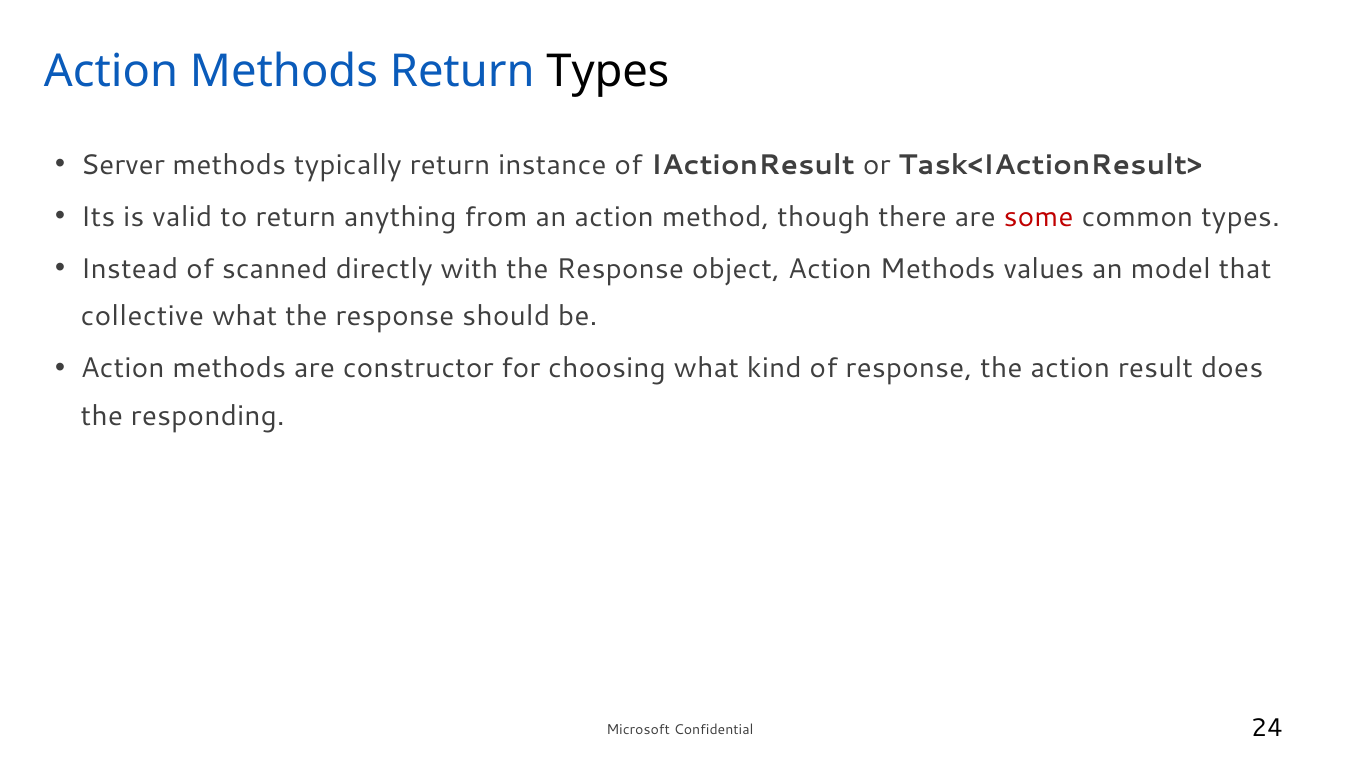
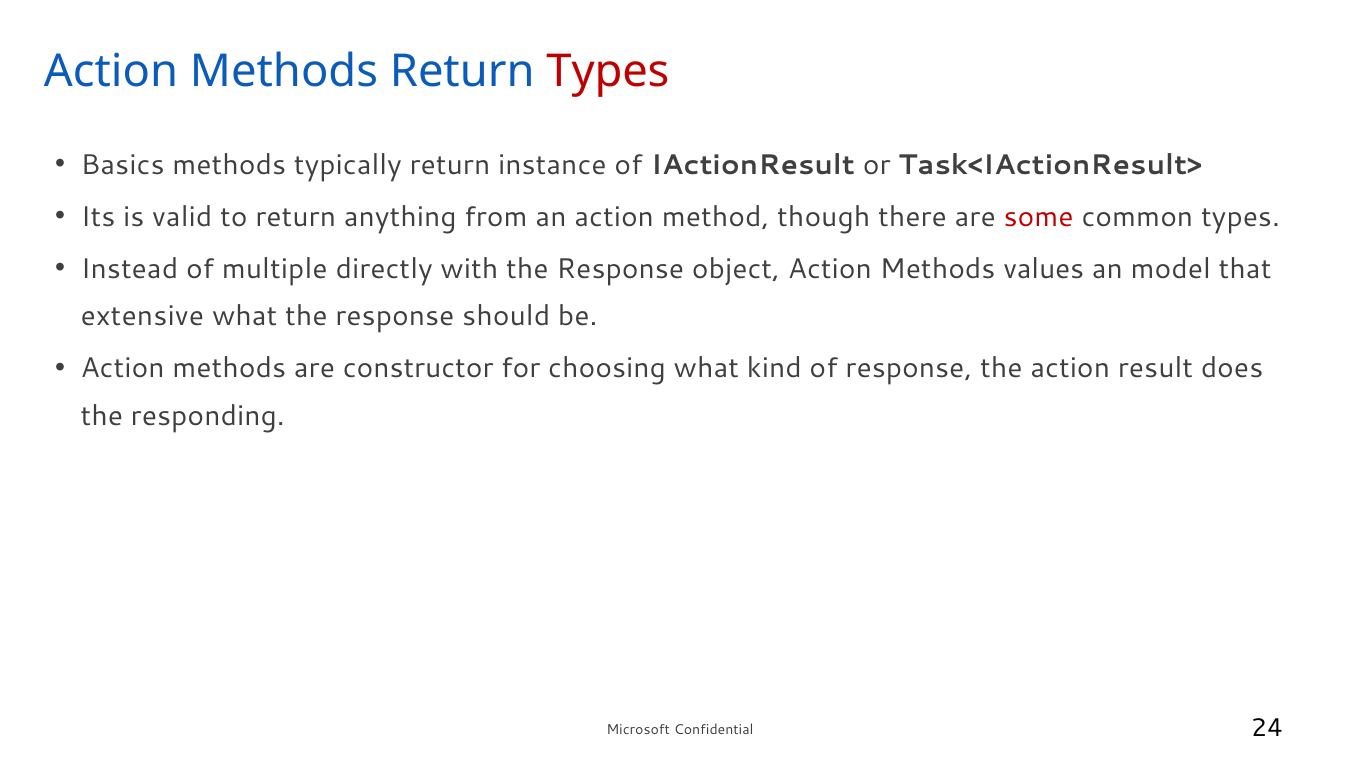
Types colour: black -> red (608, 72)
Server: Server -> Basics (123, 165)
scanned: scanned -> multiple (275, 269)
collective: collective -> extensive (142, 316)
